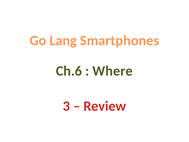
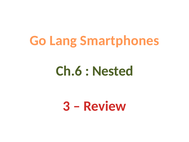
Where: Where -> Nested (113, 71)
